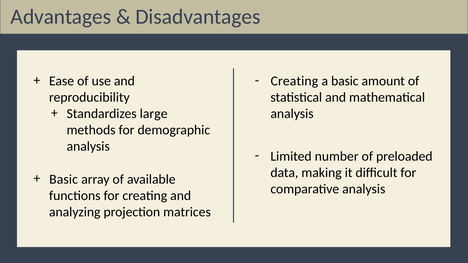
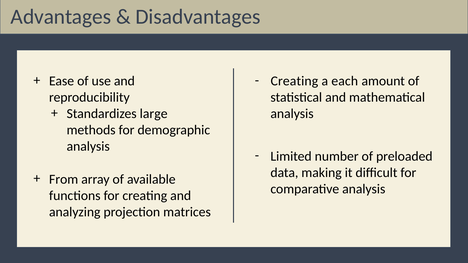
a basic: basic -> each (345, 81)
Basic: Basic -> From (64, 179)
